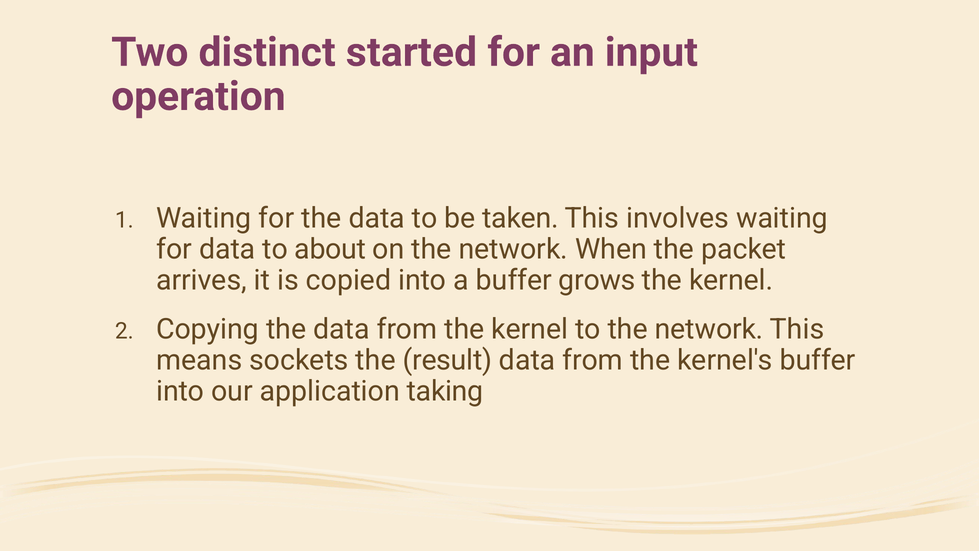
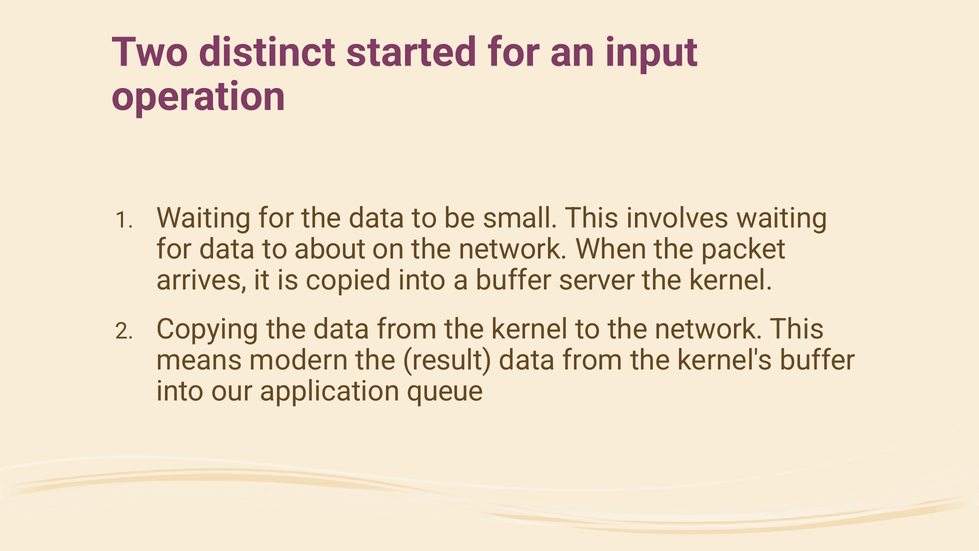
taken: taken -> small (520, 218)
grows: grows -> server (597, 280)
sockets: sockets -> modern (299, 360)
taking: taking -> queue (445, 391)
